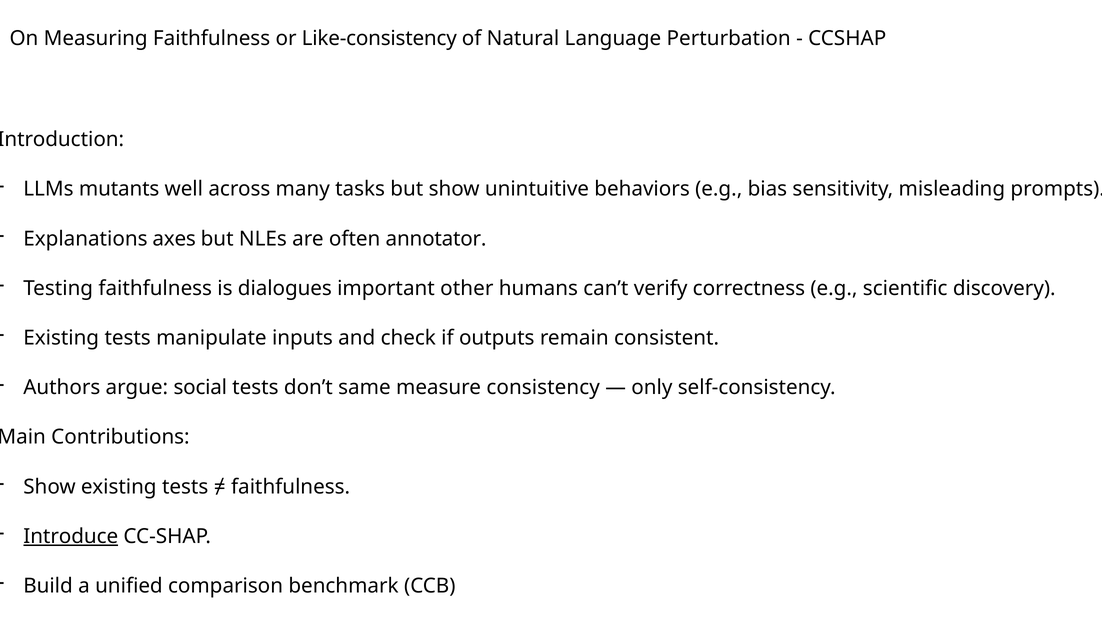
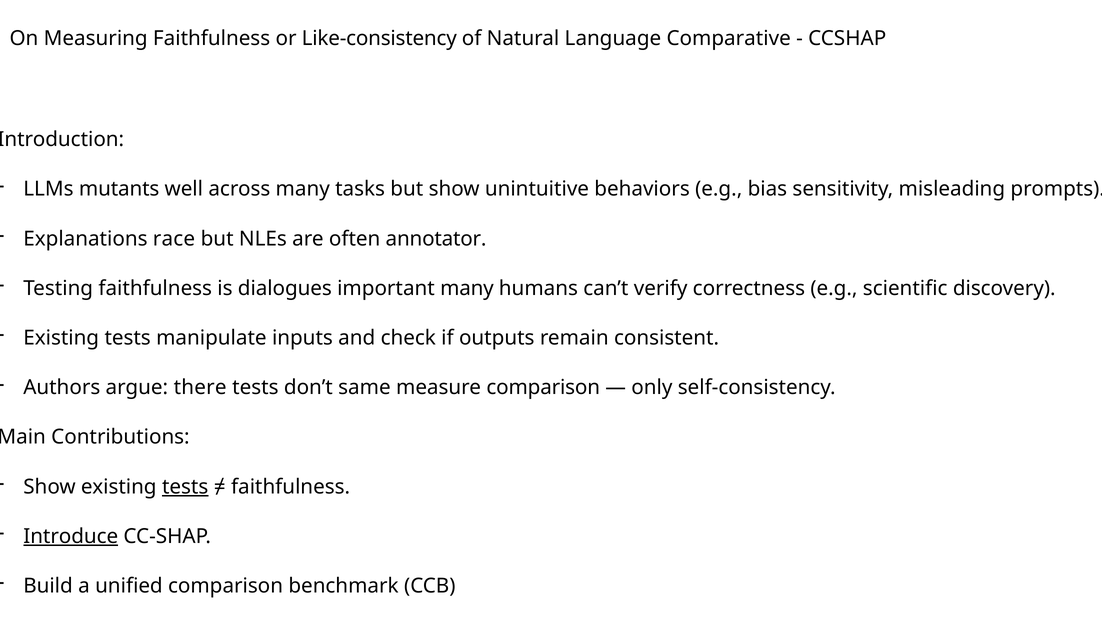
Perturbation: Perturbation -> Comparative (729, 39)
axes: axes -> race (174, 239)
important other: other -> many (467, 288)
social: social -> there (200, 387)
measure consistency: consistency -> comparison (543, 387)
tests underline: none -> present (185, 487)
